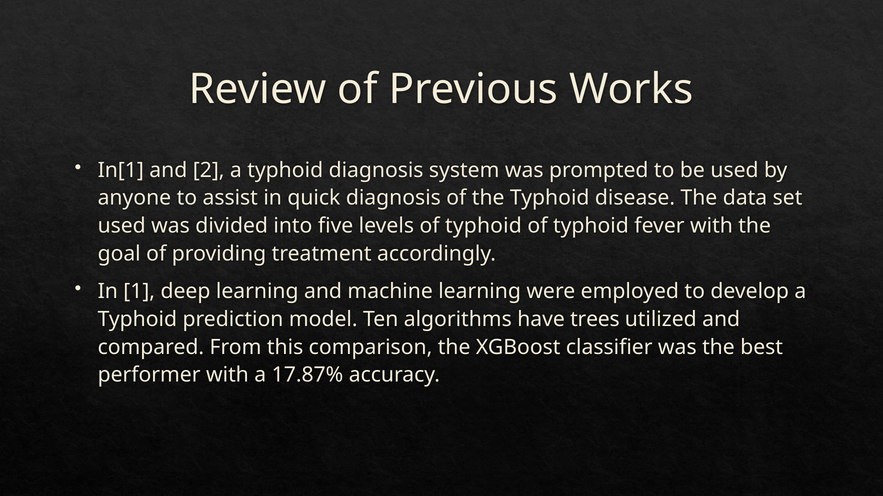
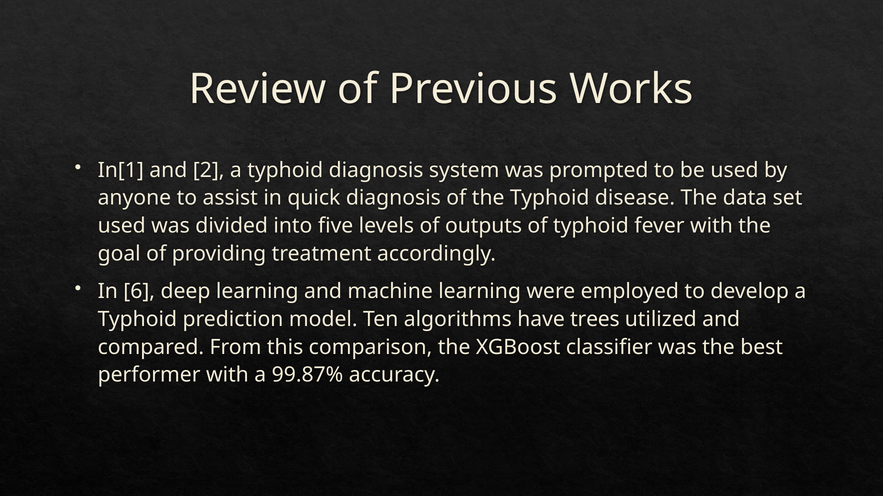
levels of typhoid: typhoid -> outputs (484, 226)
1: 1 -> 6 (139, 292)
17.87%: 17.87% -> 99.87% (308, 375)
